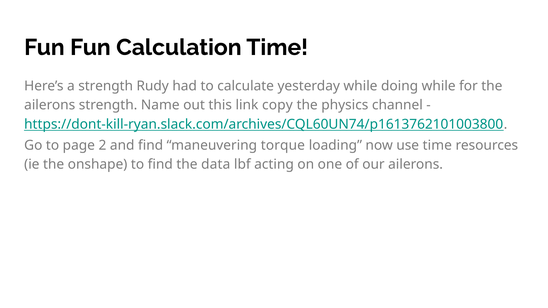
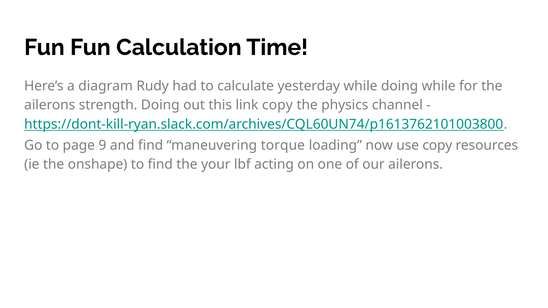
a strength: strength -> diagram (106, 86)
strength Name: Name -> Doing (160, 105)
2: 2 -> 9 (102, 145)
use time: time -> copy (437, 145)
data: data -> your (216, 164)
